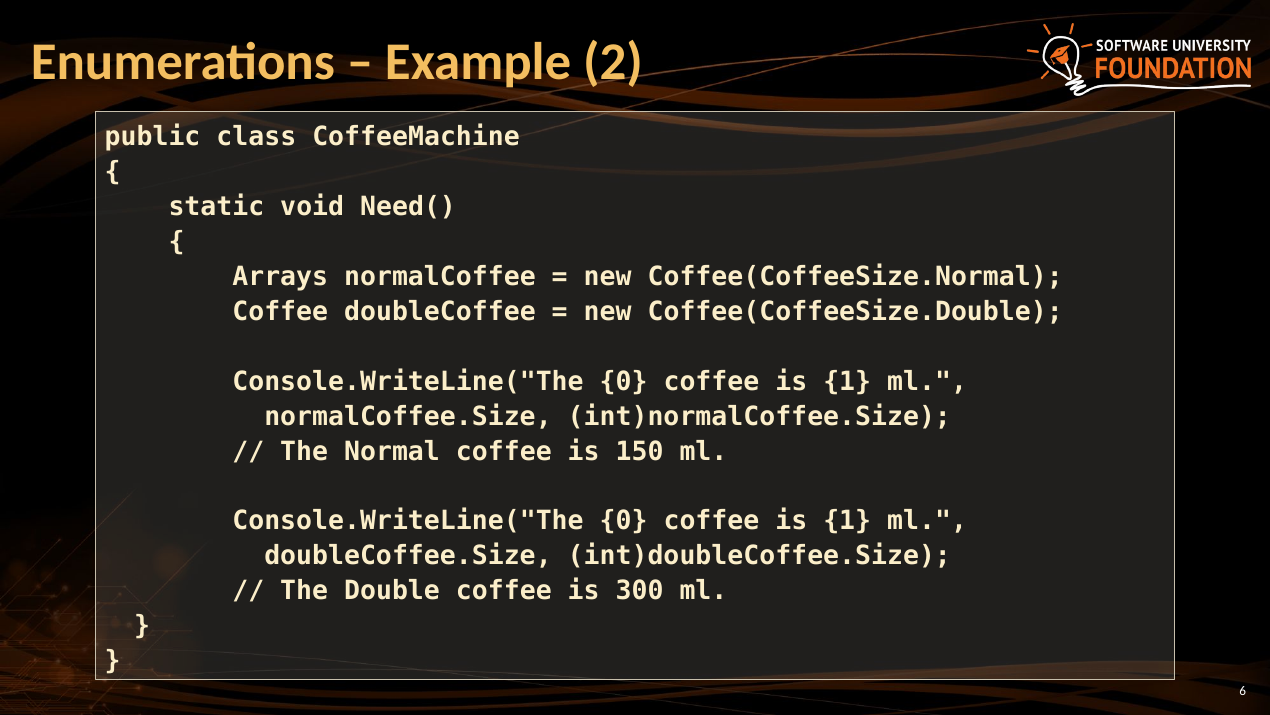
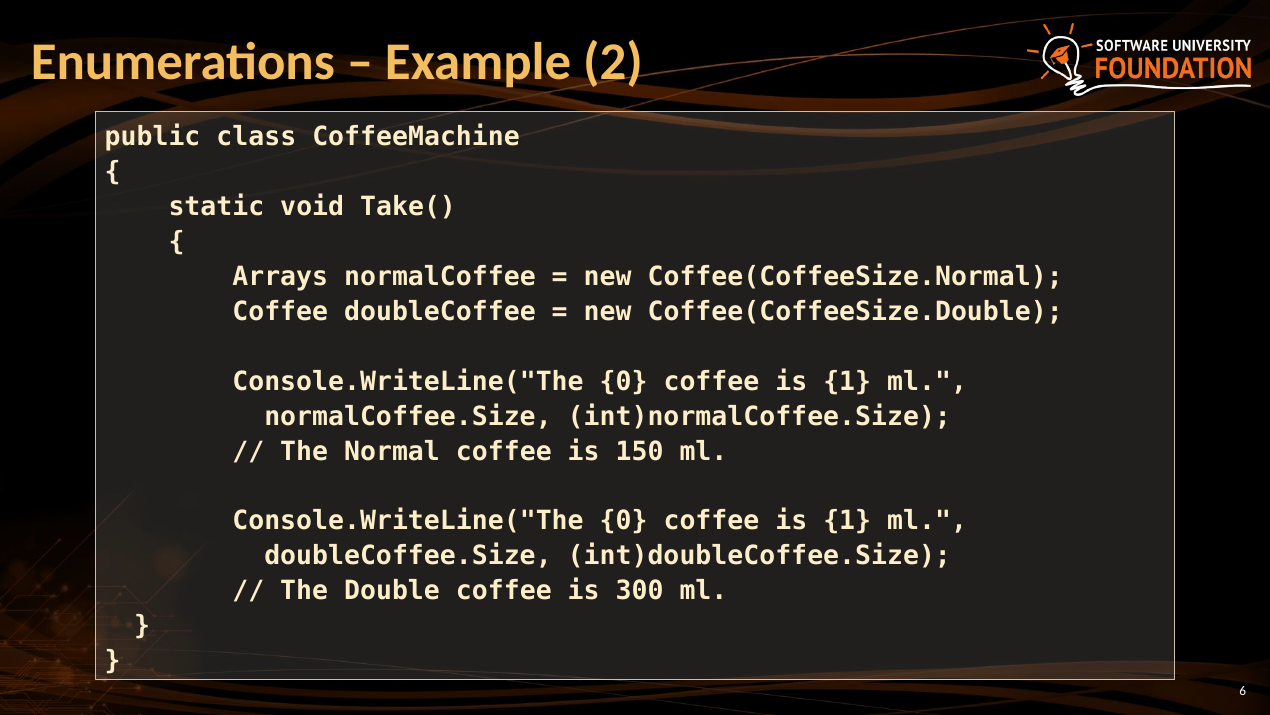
Need(: Need( -> Take( (408, 207)
